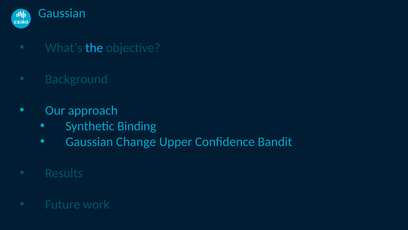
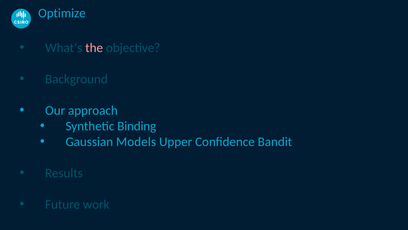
Gaussian: Gaussian -> Optimize (62, 13)
the colour: light blue -> pink (94, 48)
Change: Change -> Models (136, 142)
